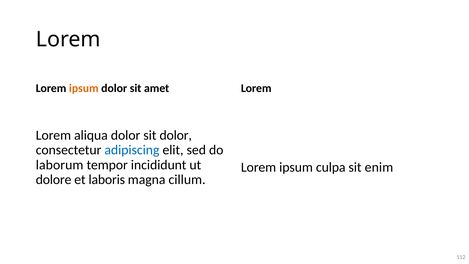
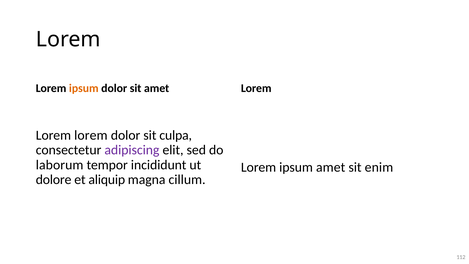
aliqua: aliqua -> lorem (91, 135)
sit dolor: dolor -> culpa (176, 135)
adipiscing colour: blue -> purple (132, 150)
ipsum culpa: culpa -> amet (331, 167)
laboris: laboris -> aliquip (107, 179)
